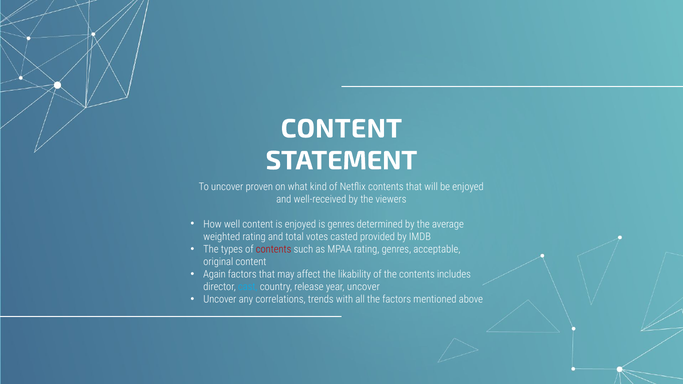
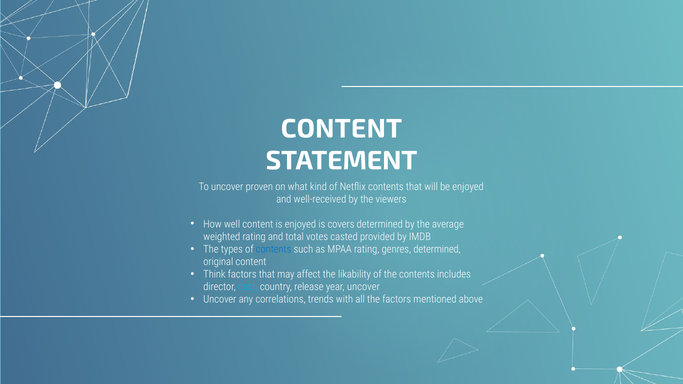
is genres: genres -> covers (341, 224)
contents colour: red -> blue (274, 249)
genres acceptable: acceptable -> determined (437, 249)
Again: Again -> Think (214, 274)
